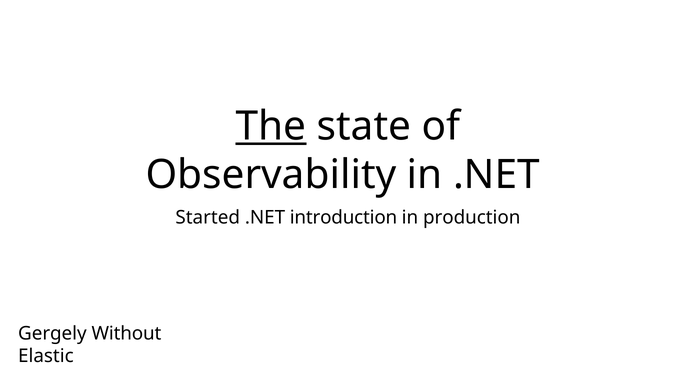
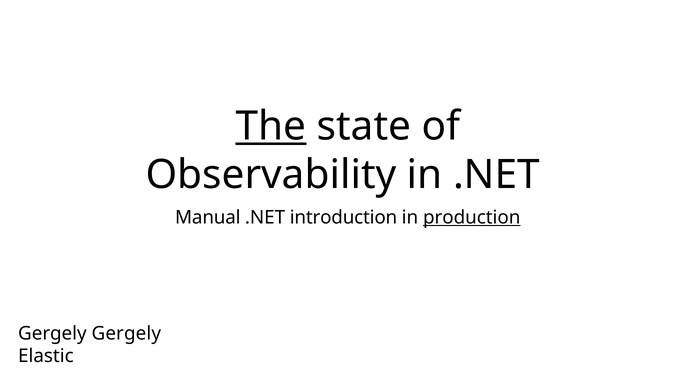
Started: Started -> Manual (208, 217)
production underline: none -> present (472, 217)
Gergely Without: Without -> Gergely (126, 333)
